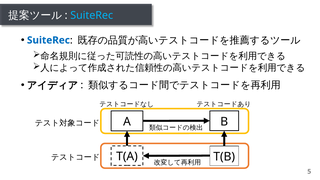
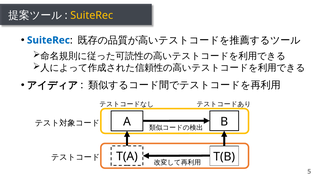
SuiteRec colour: light blue -> yellow (92, 15)
